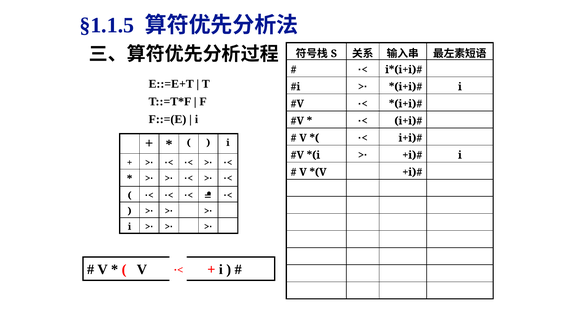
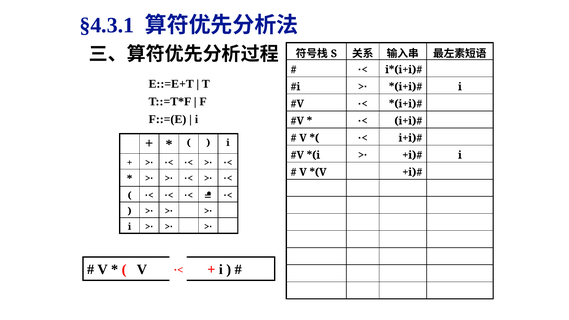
§1.1.5: §1.1.5 -> §4.3.1 (107, 25)
